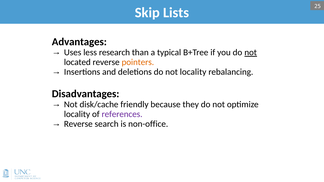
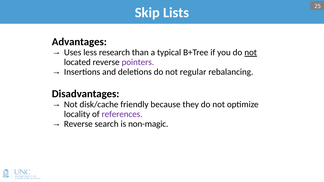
pointers colour: orange -> purple (138, 62)
not locality: locality -> regular (193, 72)
non-office: non-office -> non-magic (148, 124)
